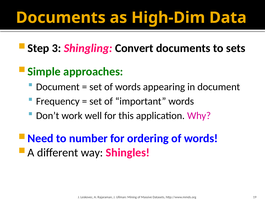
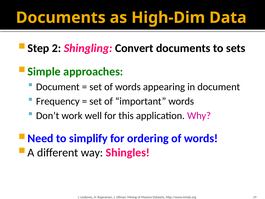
3: 3 -> 2 (57, 48)
number: number -> simplify (88, 138)
